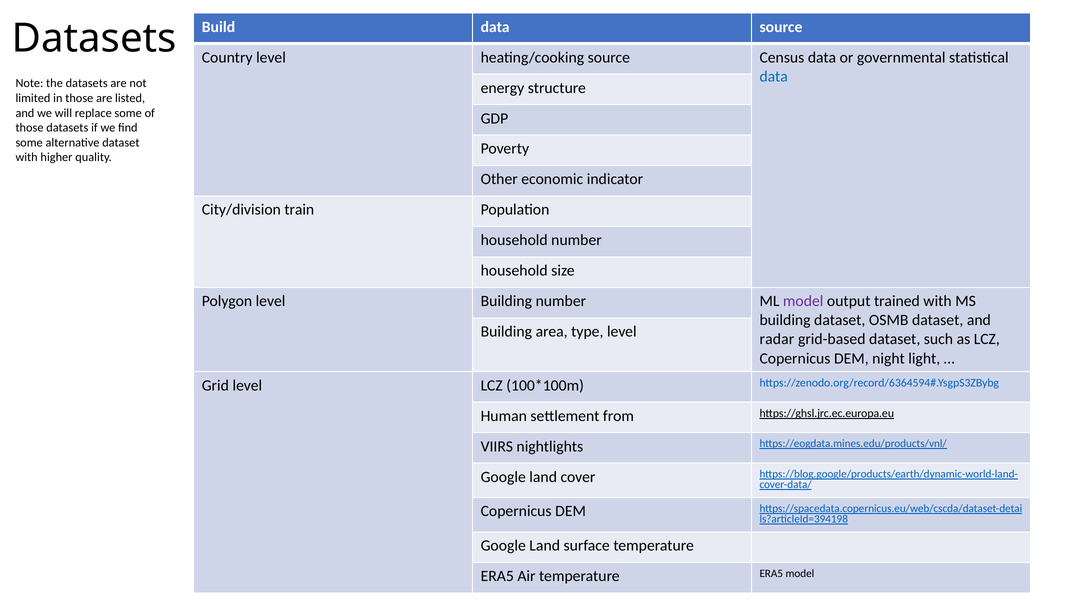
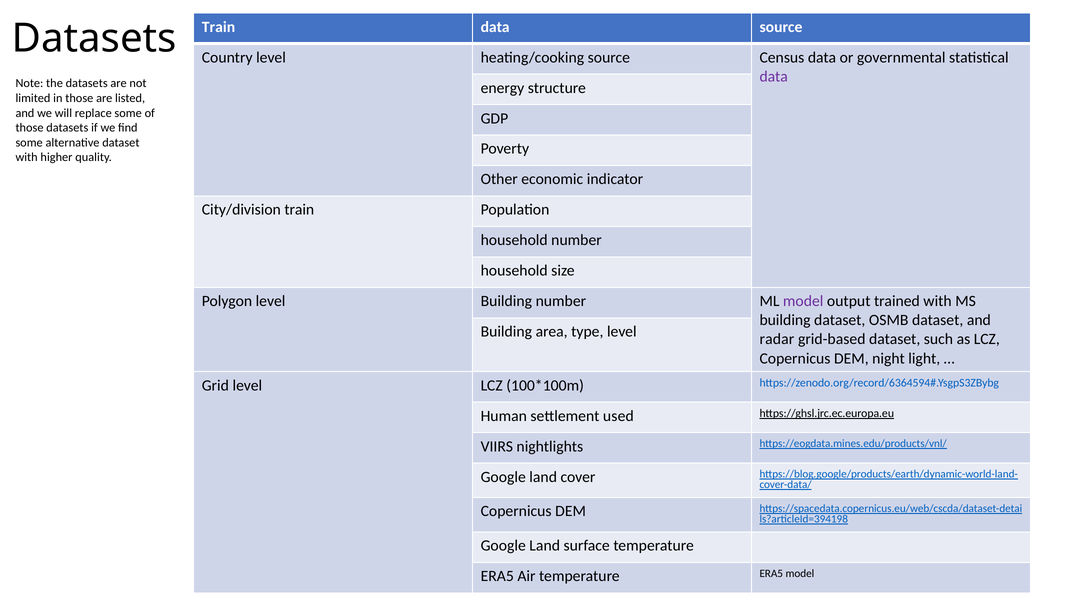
Build: Build -> Train (218, 27)
data colour: blue -> purple (774, 76)
from: from -> used (618, 416)
